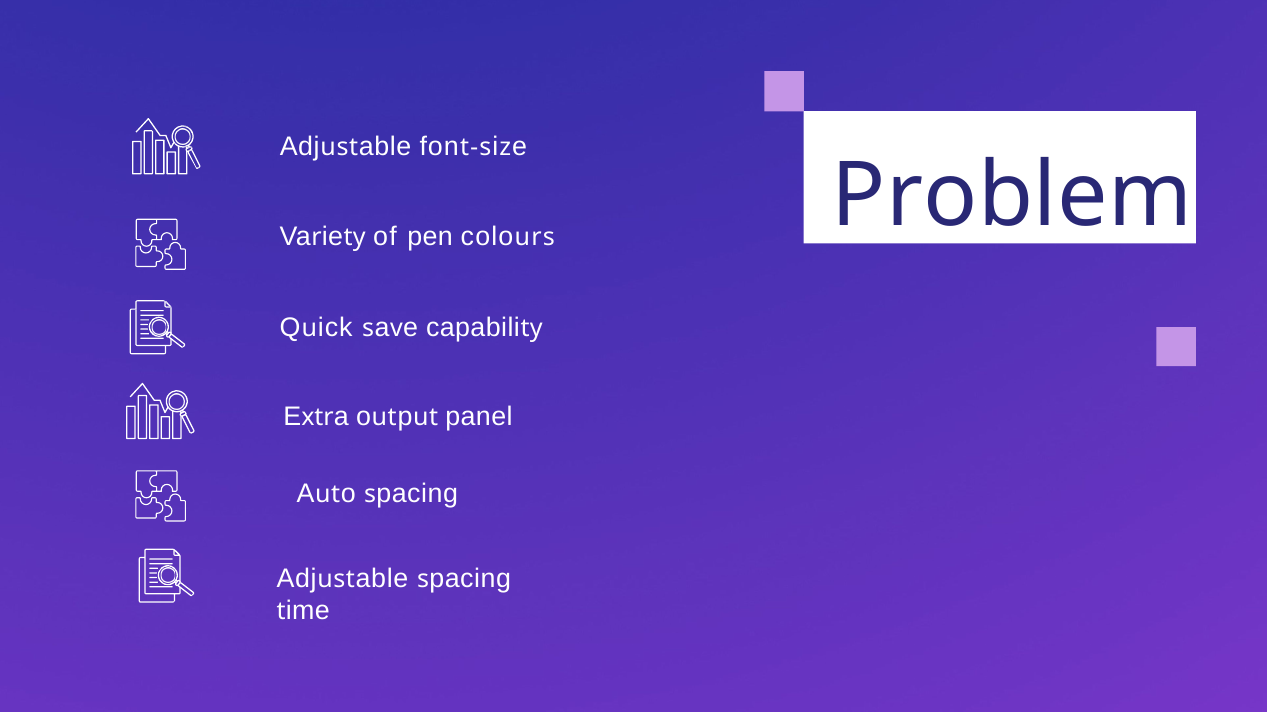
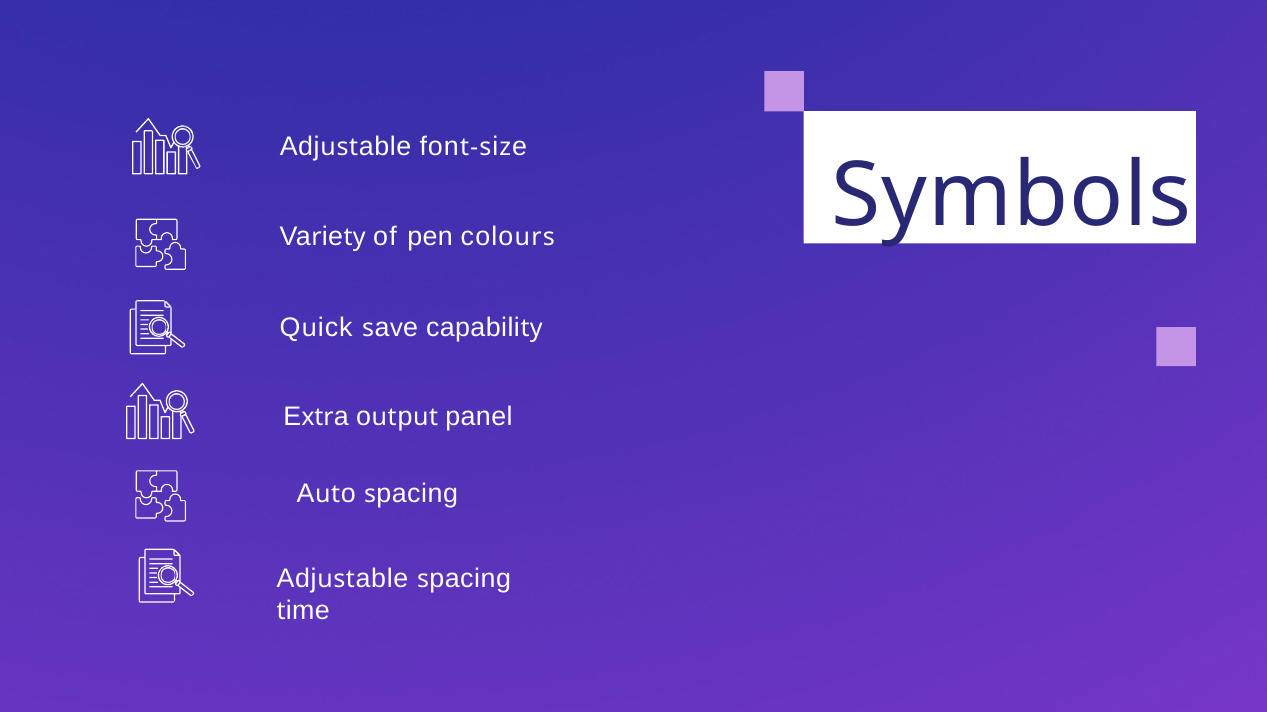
Problem: Problem -> Symbols (1012, 196)
